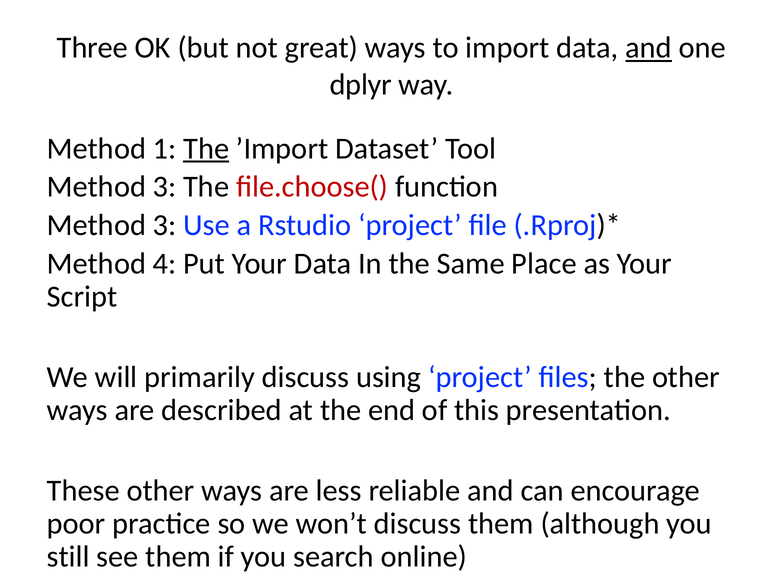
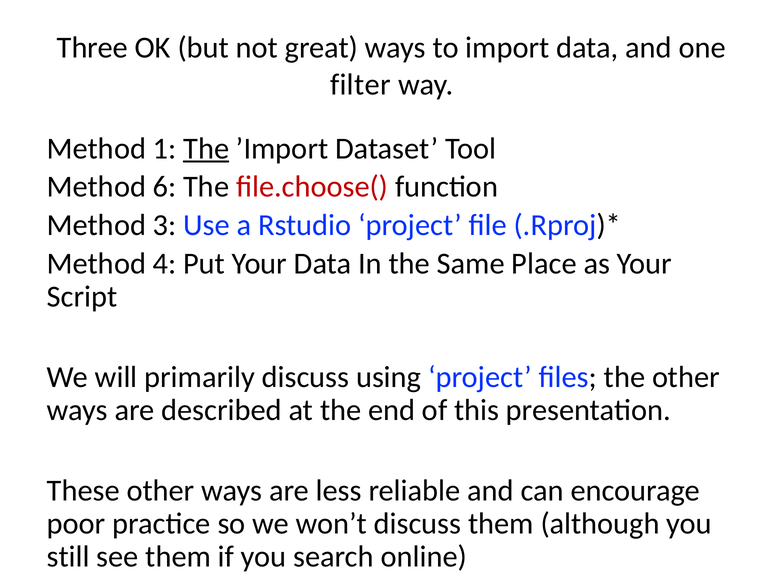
and underline: present -> none (649, 48)
dplyr: dplyr -> filter (360, 84)
3: 3 -> 6 (165, 187)
